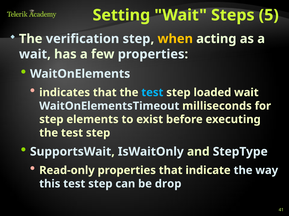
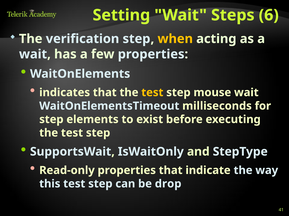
5: 5 -> 6 (269, 15)
test colour: light blue -> yellow (152, 93)
loaded: loaded -> mouse (212, 93)
